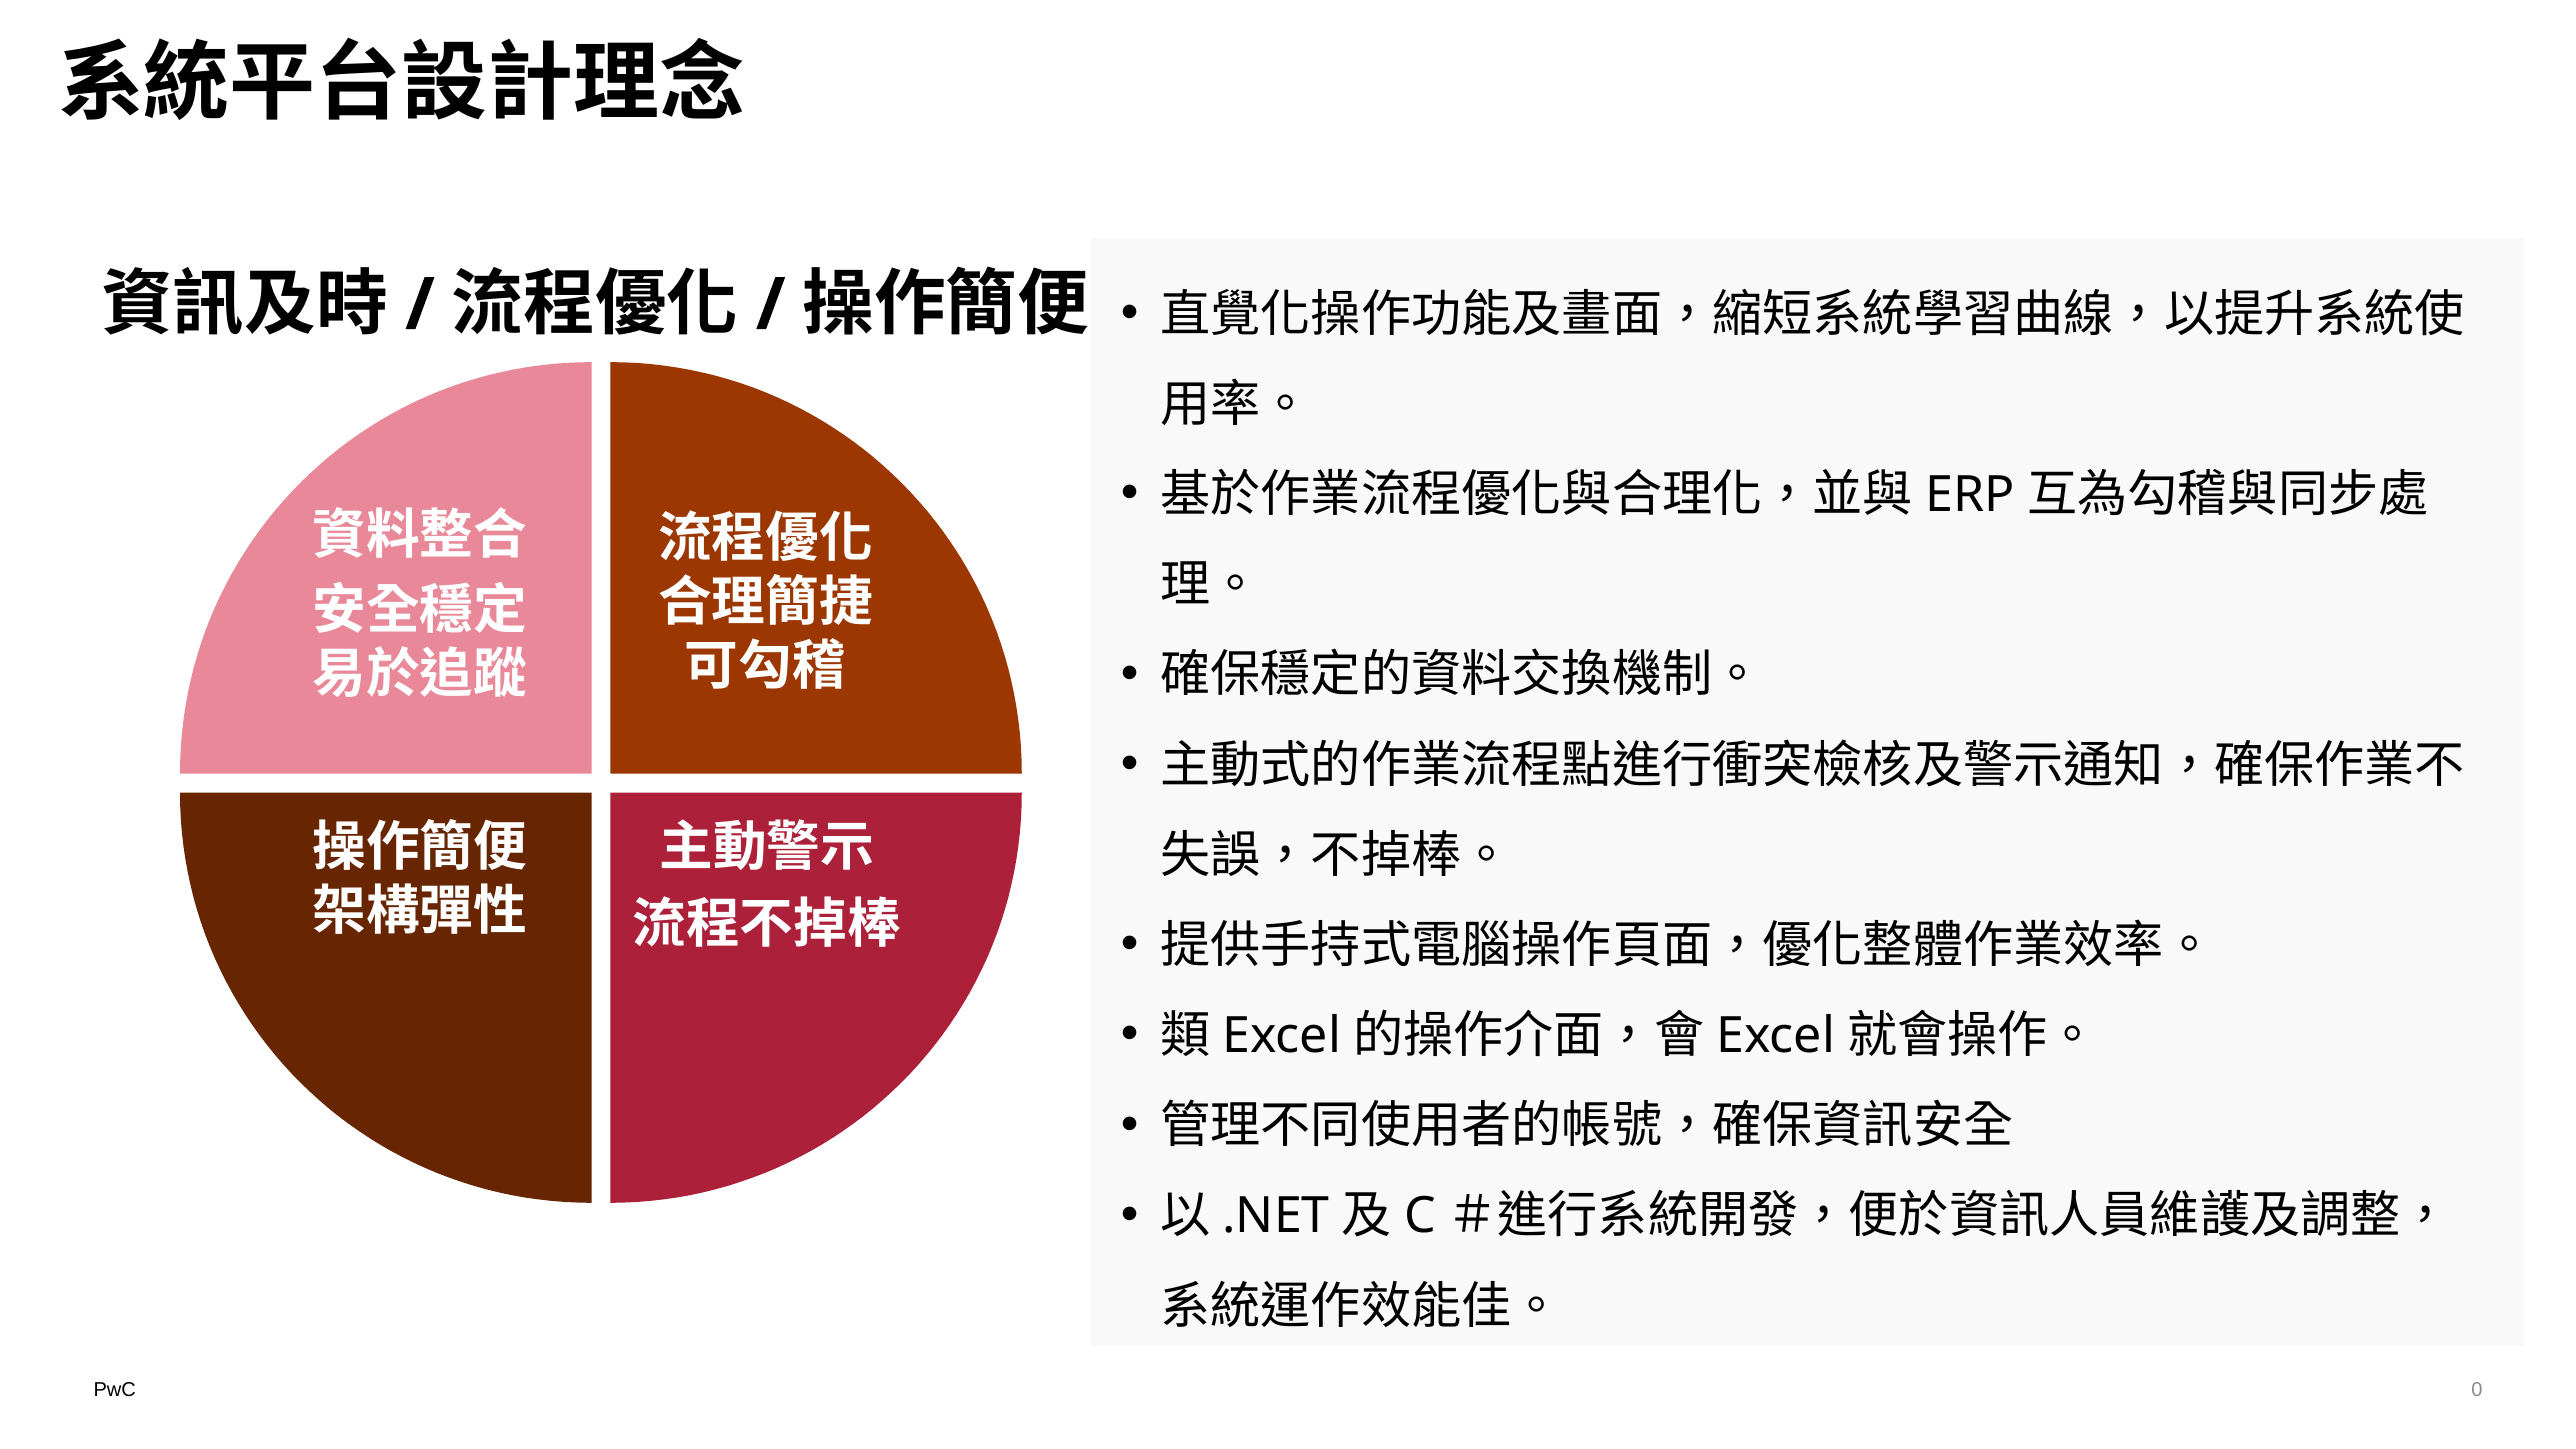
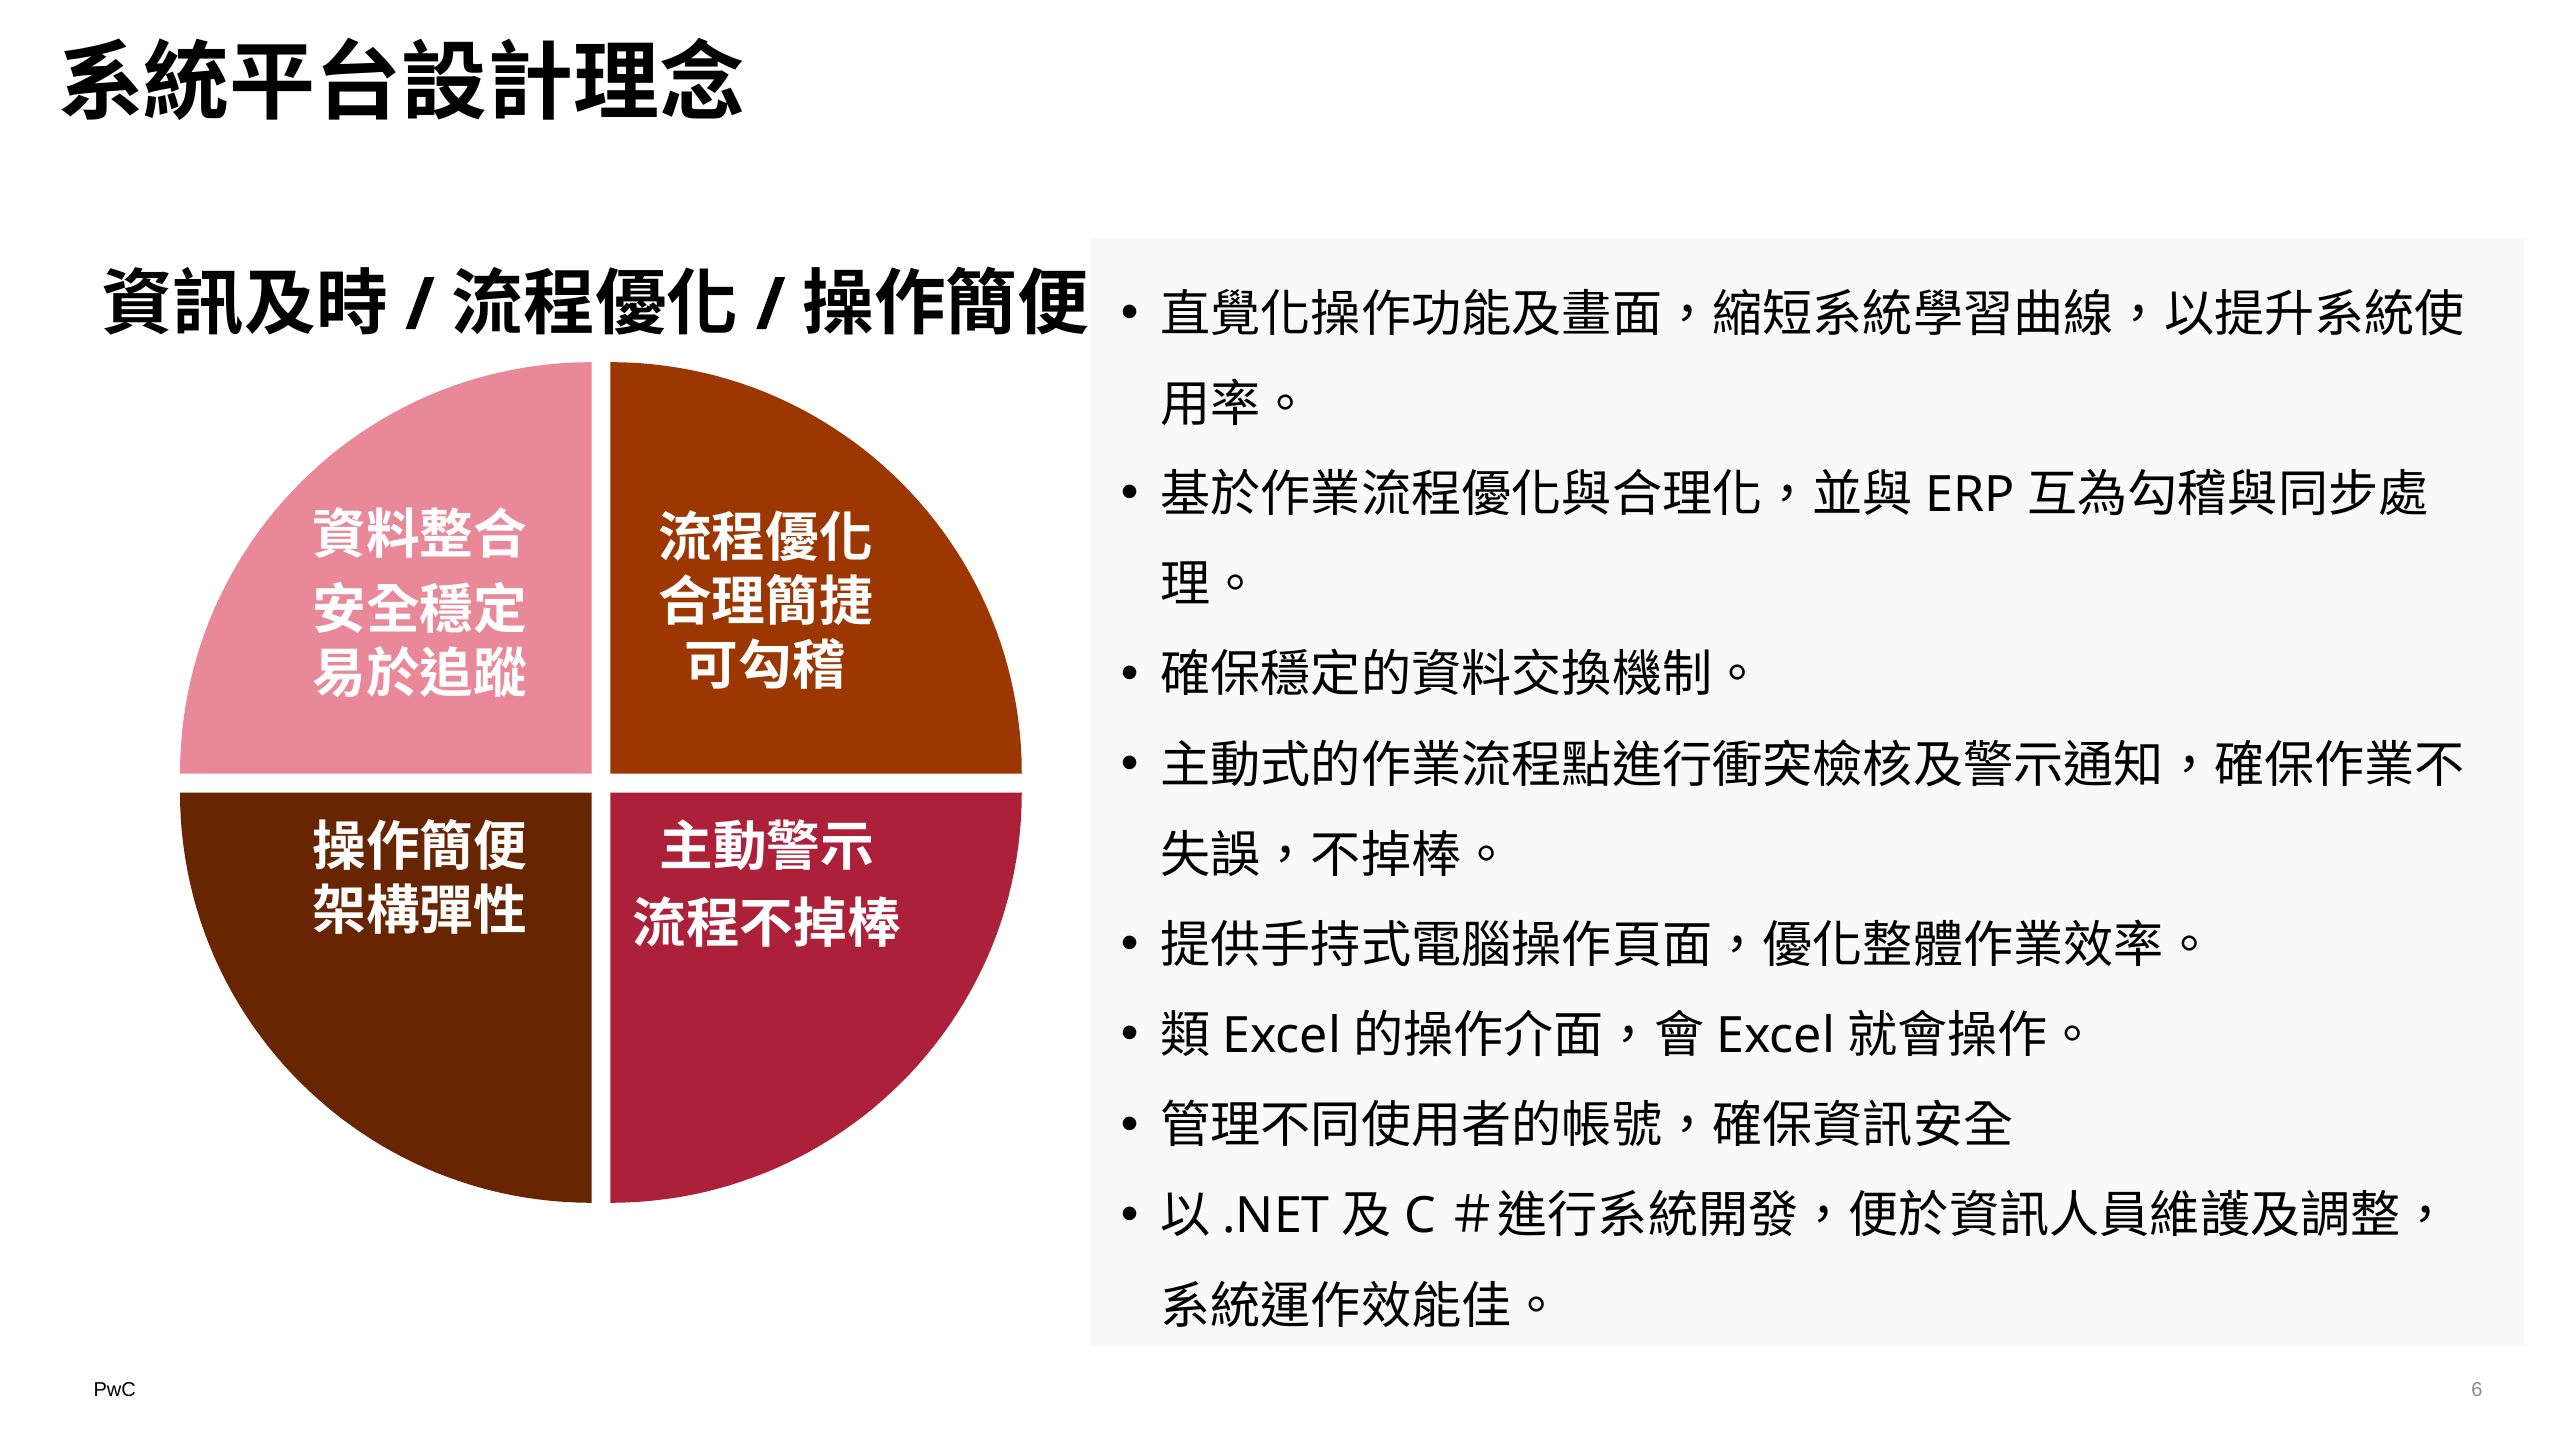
0: 0 -> 6 (2477, 1390)
